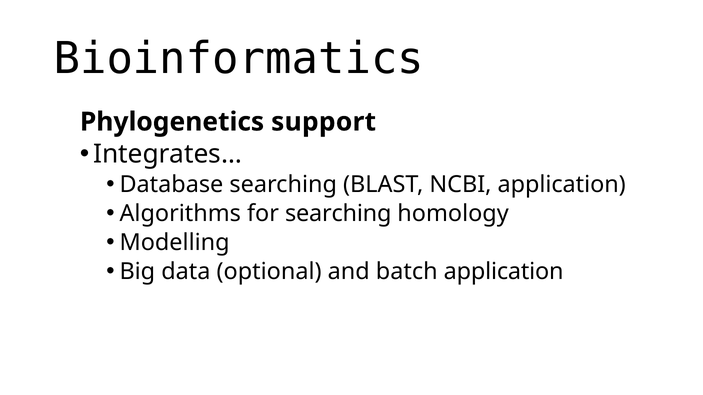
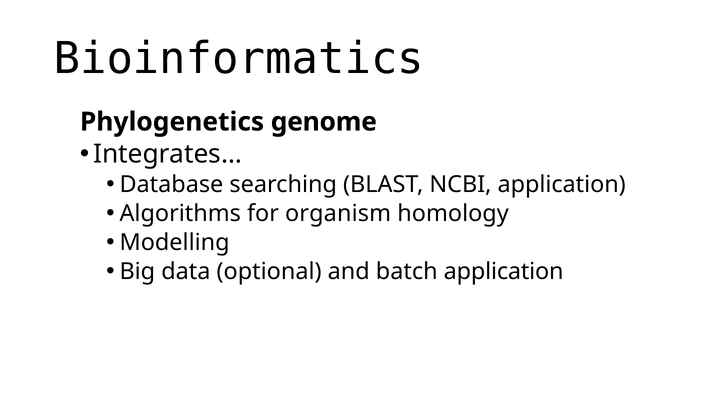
support: support -> genome (324, 122)
for searching: searching -> organism (338, 214)
